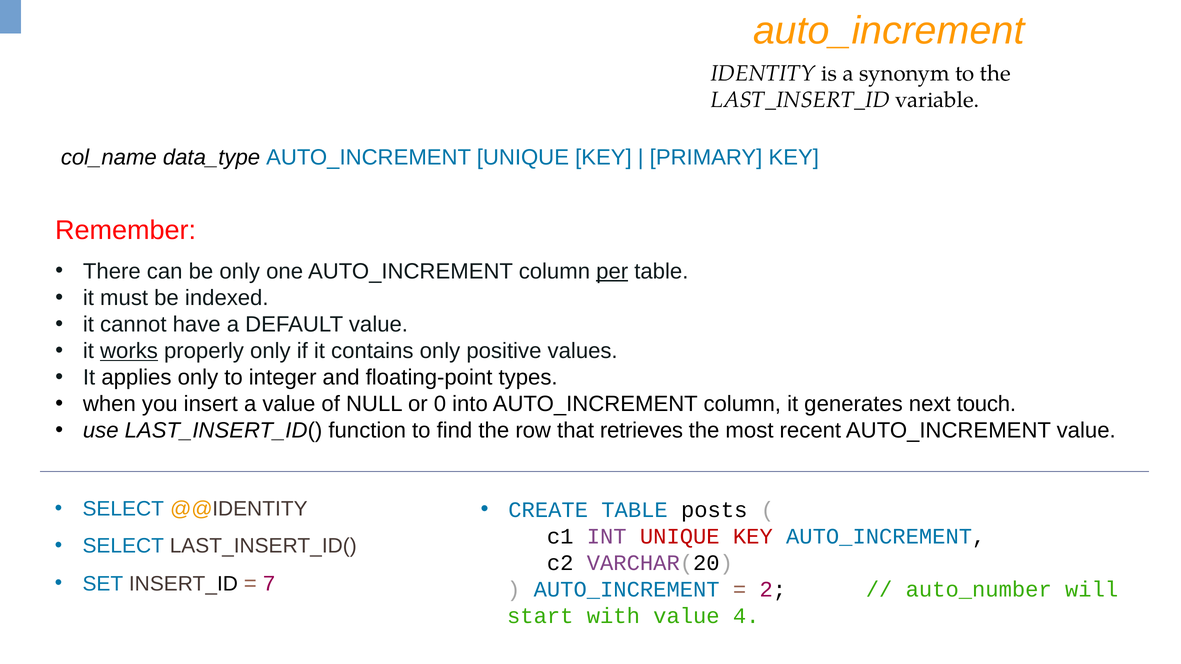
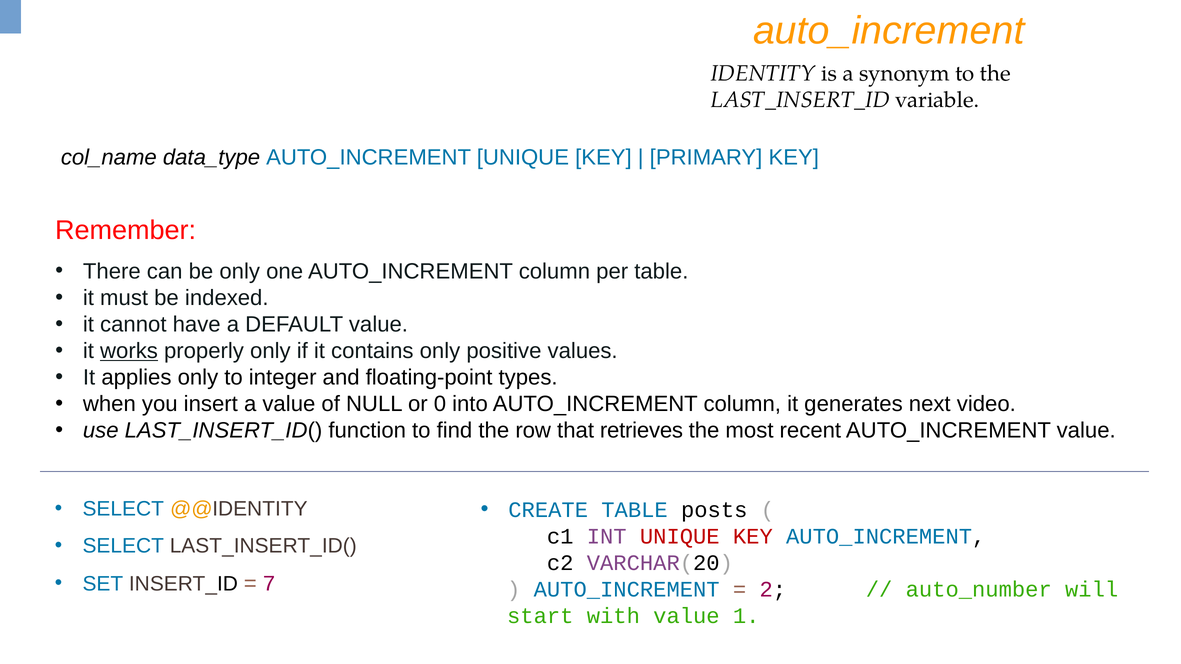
per underline: present -> none (612, 271)
touch: touch -> video (986, 404)
4: 4 -> 1 (746, 616)
